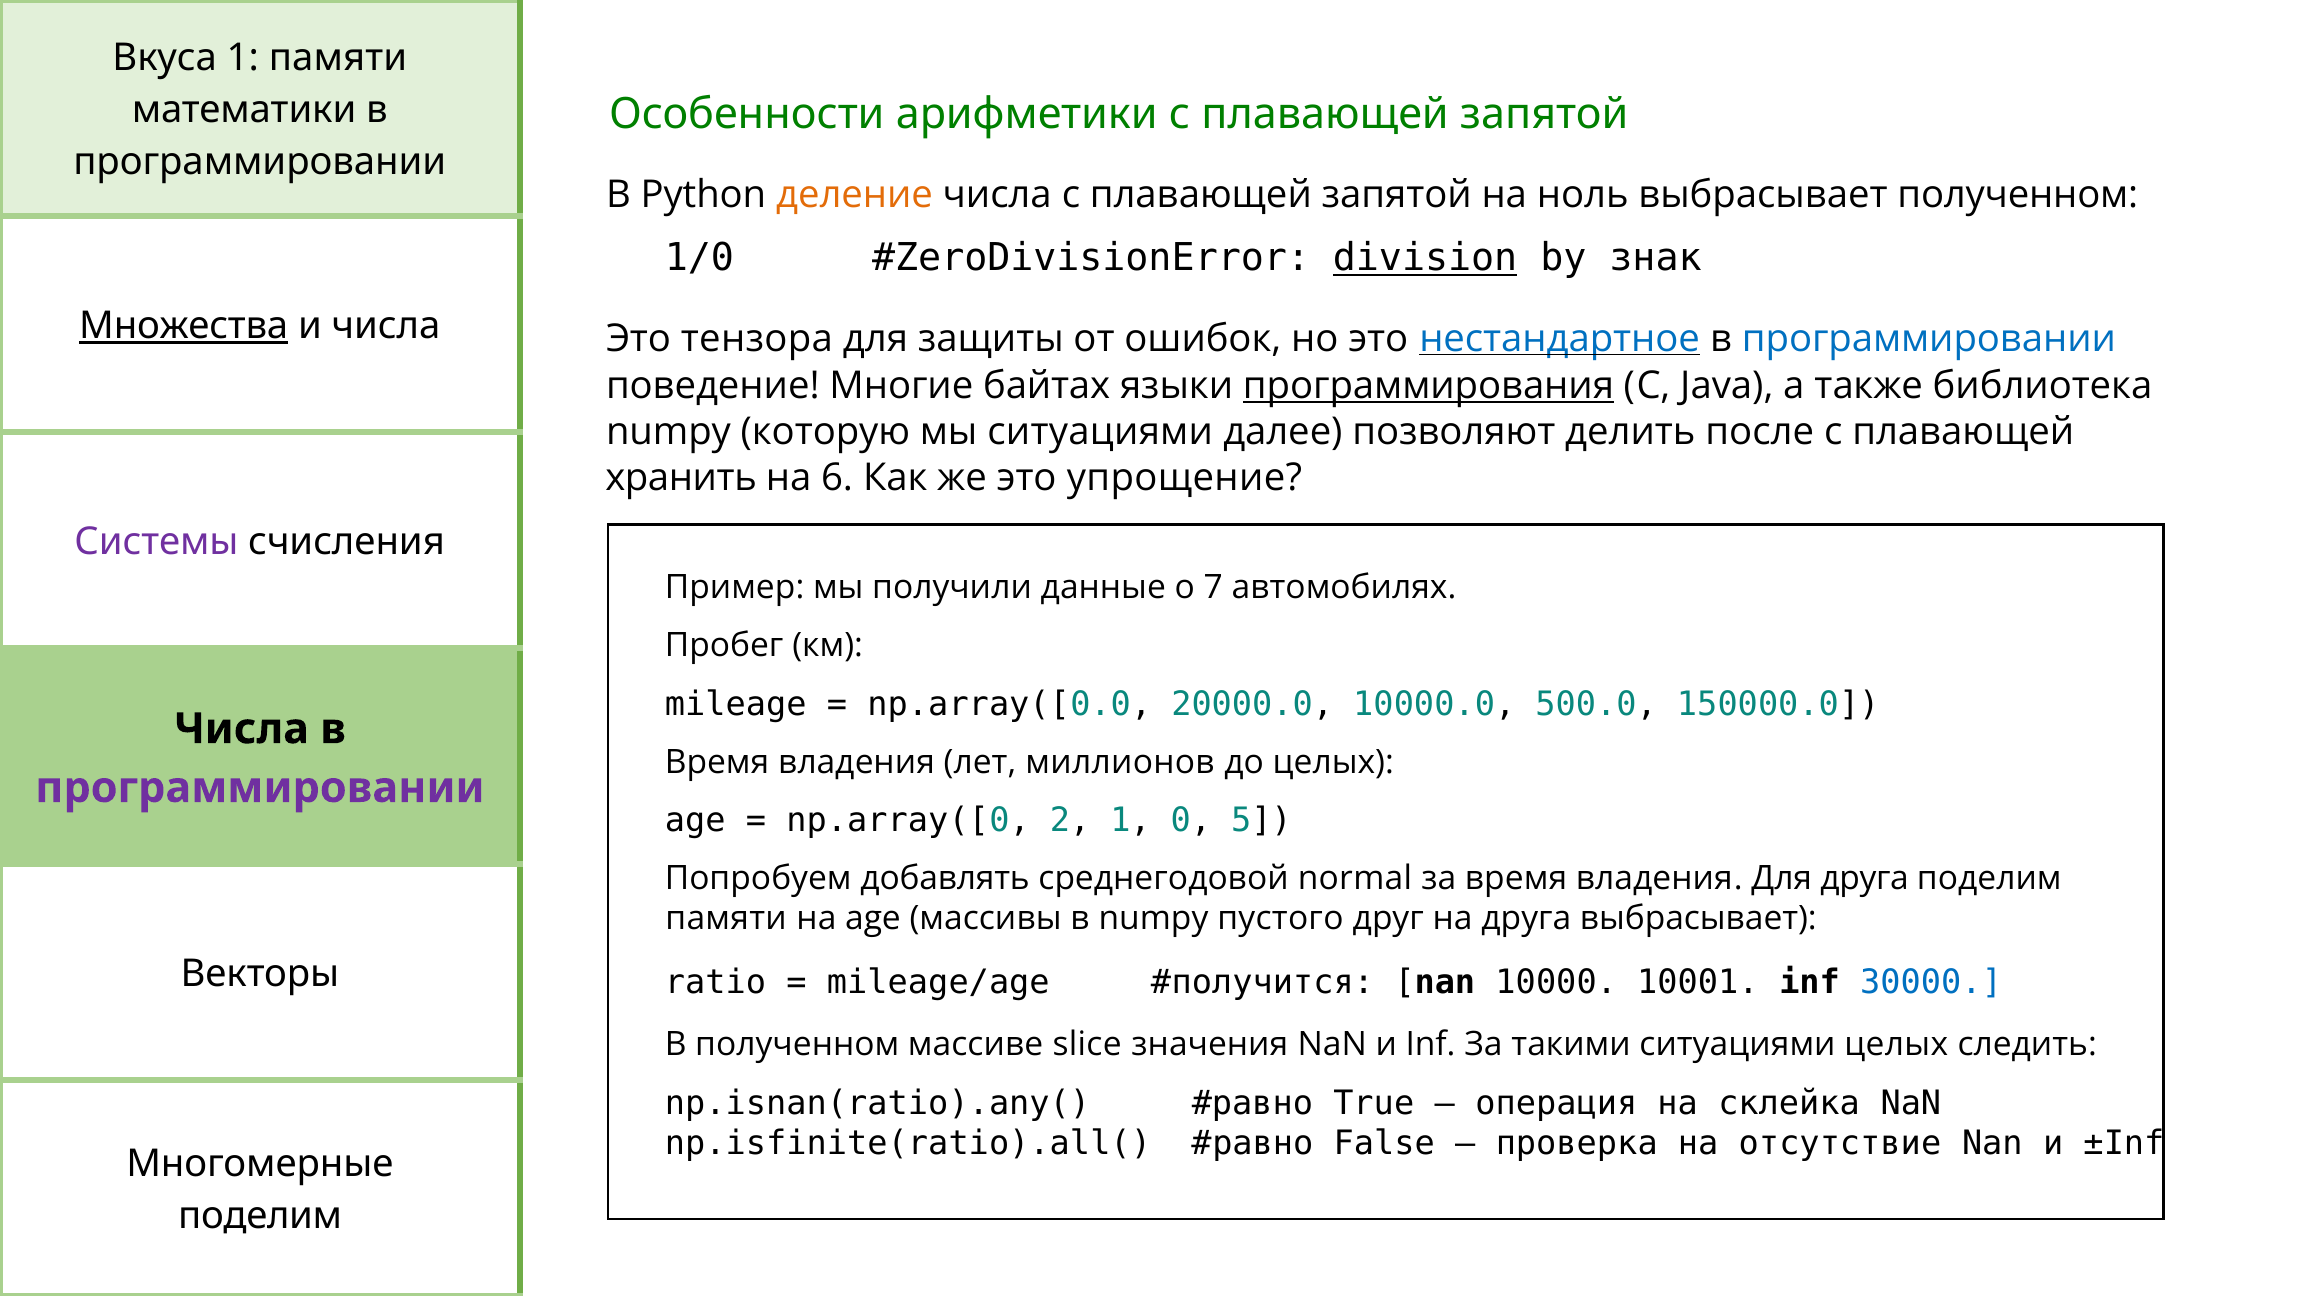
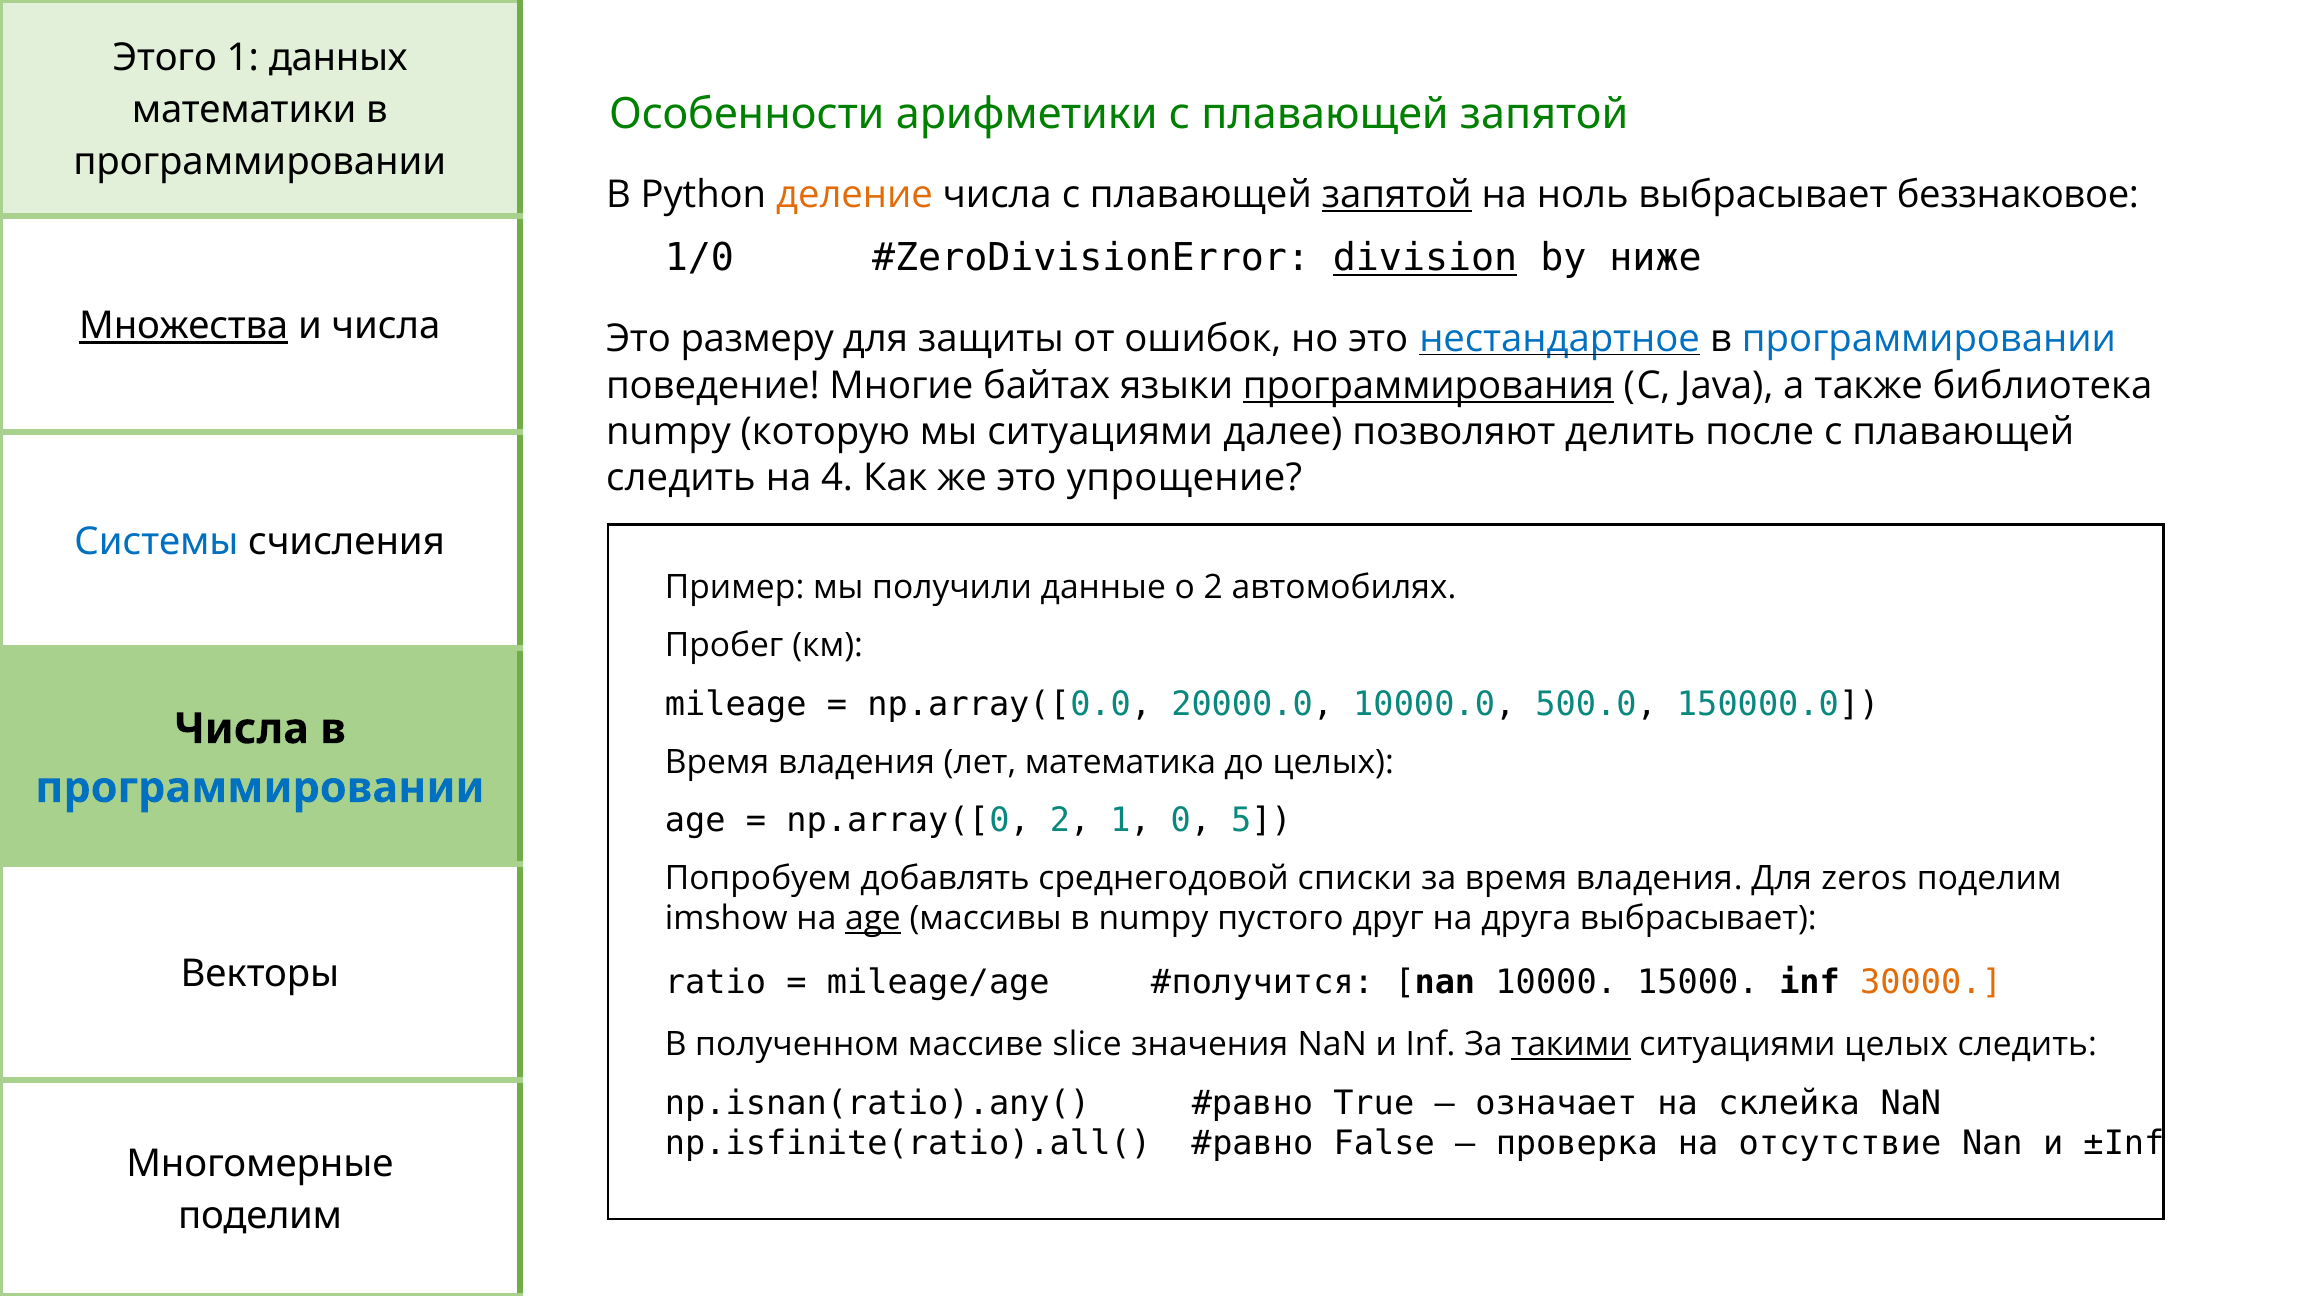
Вкуса: Вкуса -> Этого (165, 58)
1 памяти: памяти -> данных (338, 58)
запятой underline: none -> present (1397, 194)
выбрасывает полученном: полученном -> беззнаковое (2018, 194)
знак: знак -> ниже (1656, 258)
тензора: тензора -> размеру (757, 339)
хранить: хранить -> следить (681, 477)
6: 6 -> 4 (837, 477)
Системы colour: purple -> blue (156, 542)
о 7: 7 -> 2 (1213, 587)
миллионов: миллионов -> математика (1120, 762)
программировании colour: purple -> blue (260, 787)
normal: normal -> списки (1355, 878)
Для друга: друга -> zeros (1864, 878)
памяти: памяти -> imshow (726, 918)
age underline: none -> present (873, 918)
10001: 10001 -> 15000 (1698, 982)
30000 colour: blue -> orange (1931, 982)
такими underline: none -> present (1571, 1044)
операция: операция -> означает (1556, 1102)
